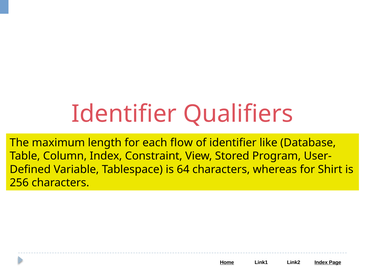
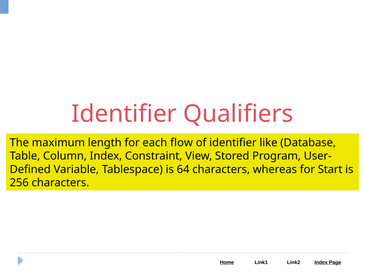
Shirt: Shirt -> Start (330, 170)
